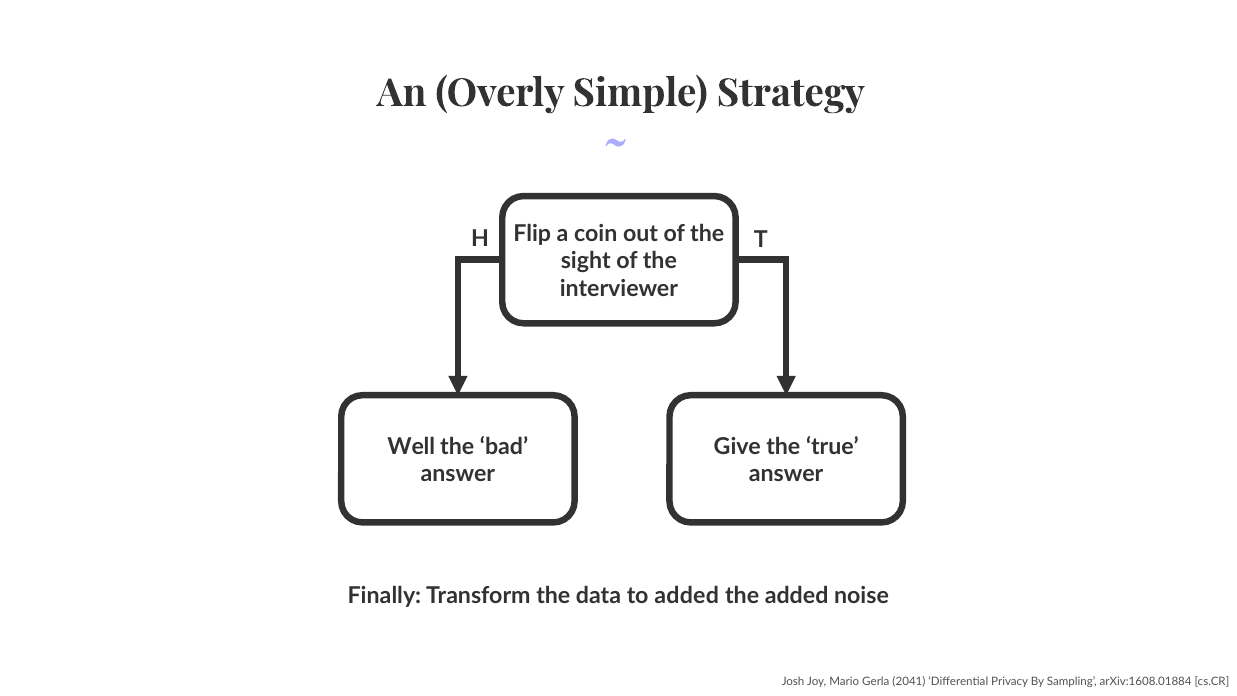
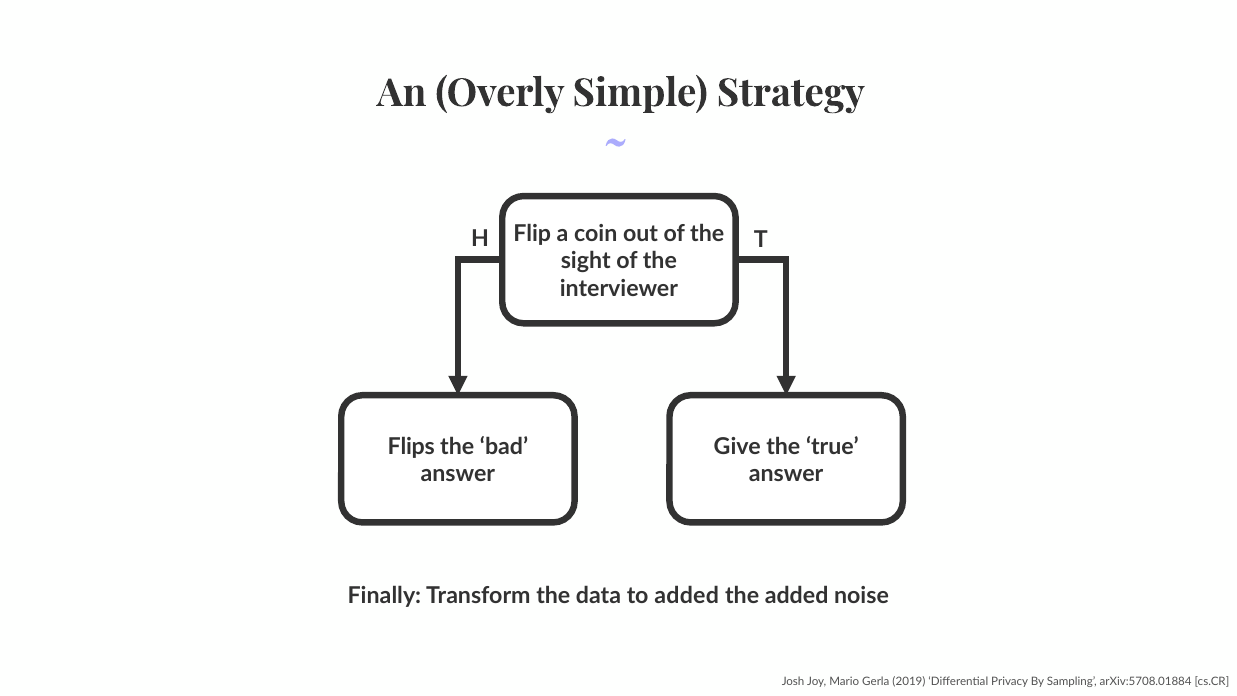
Well: Well -> Flips (411, 446)
2041: 2041 -> 2019 (909, 682)
arXiv:1608.01884: arXiv:1608.01884 -> arXiv:5708.01884 (1146, 682)
